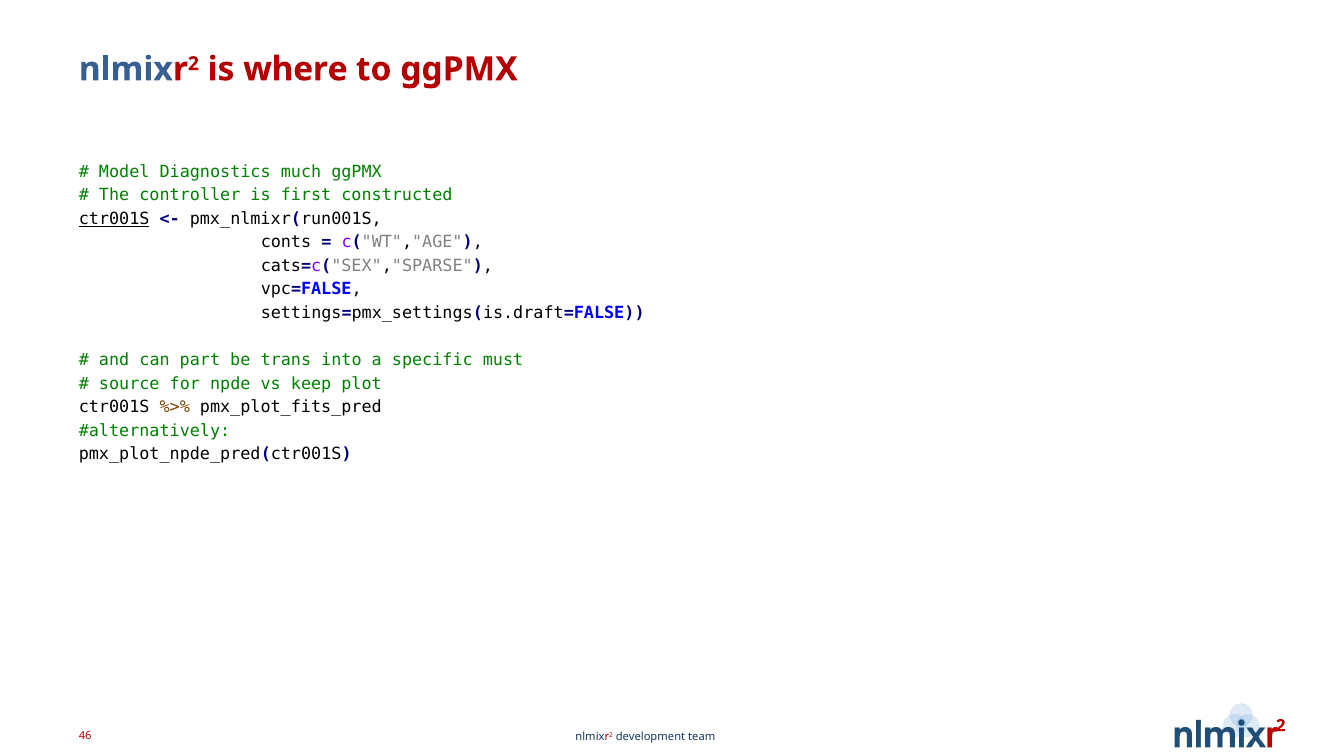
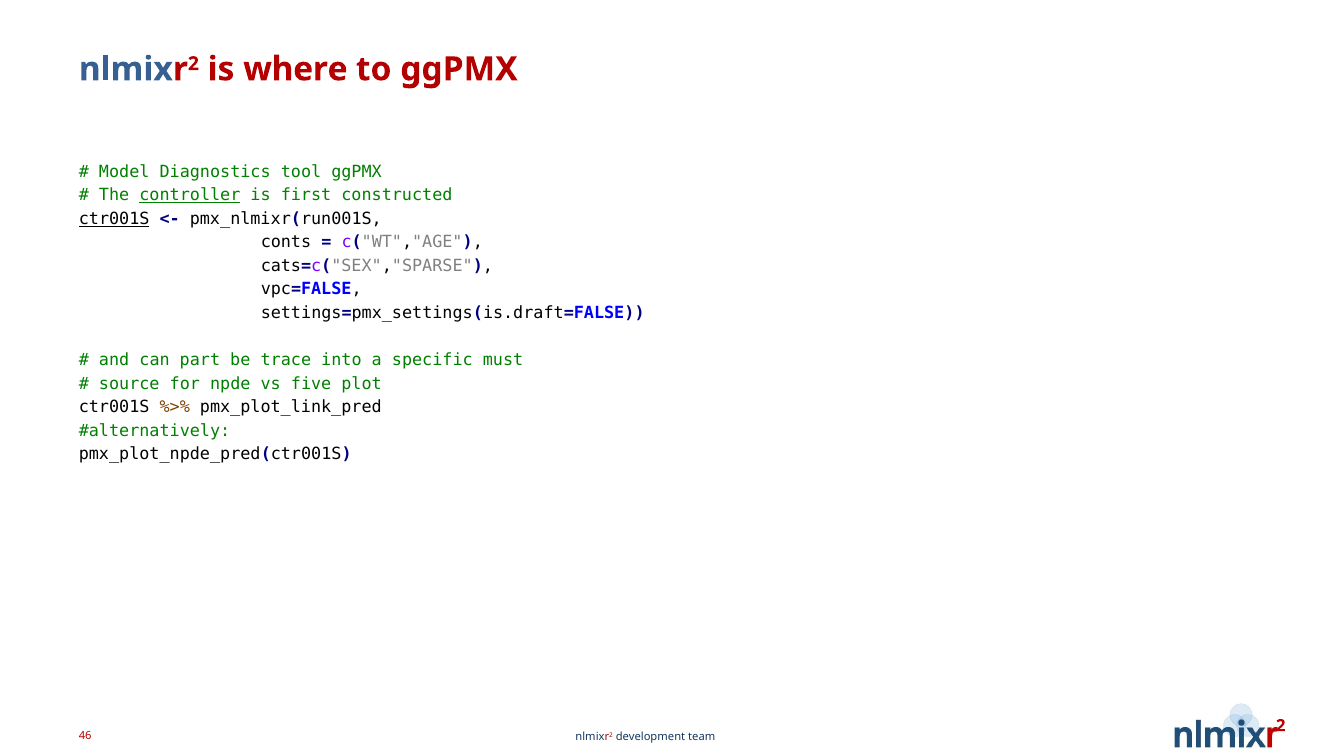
much: much -> tool (301, 172)
controller underline: none -> present (190, 195)
trans: trans -> trace (286, 360)
keep: keep -> five (311, 384)
pmx_plot_fits_pred: pmx_plot_fits_pred -> pmx_plot_link_pred (291, 407)
